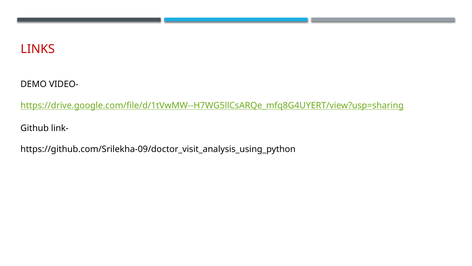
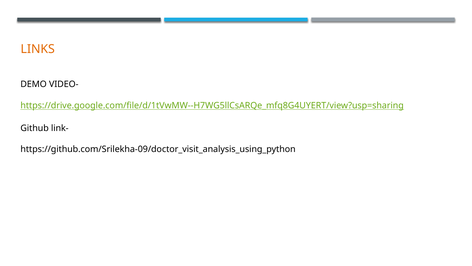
LINKS colour: red -> orange (38, 49)
